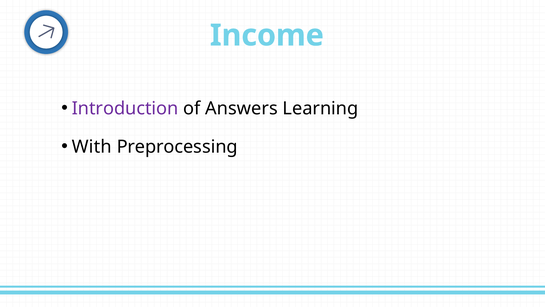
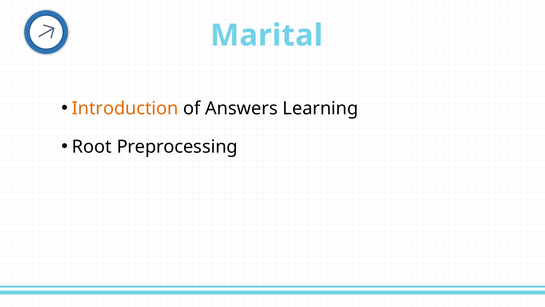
Income: Income -> Marital (267, 35)
Introduction colour: purple -> orange (125, 108)
With: With -> Root (92, 147)
